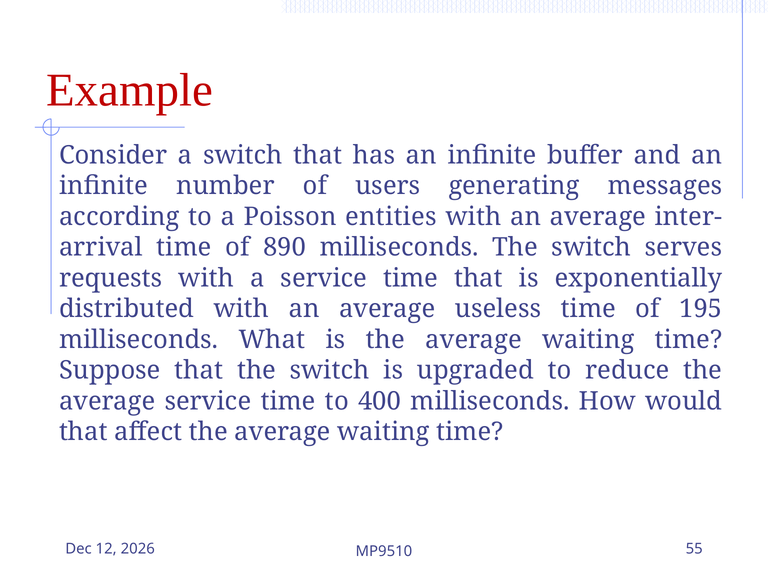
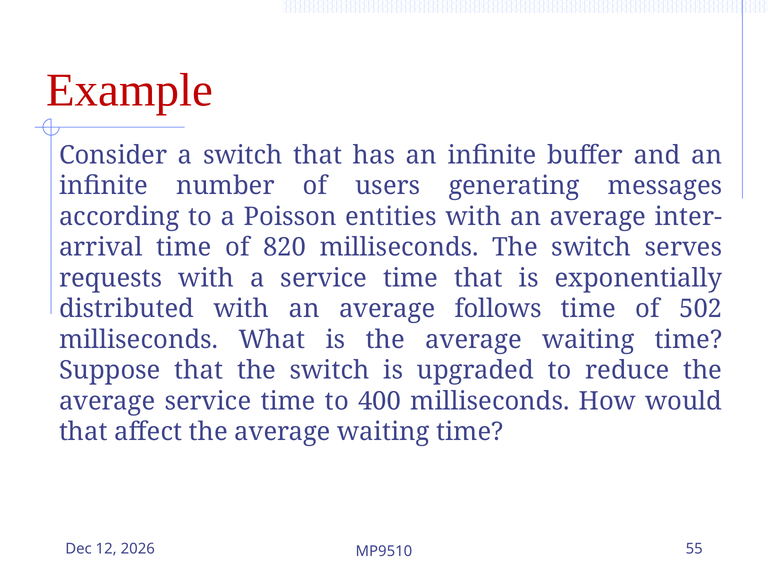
890: 890 -> 820 (285, 247)
useless: useless -> follows (498, 309)
195: 195 -> 502 (701, 309)
